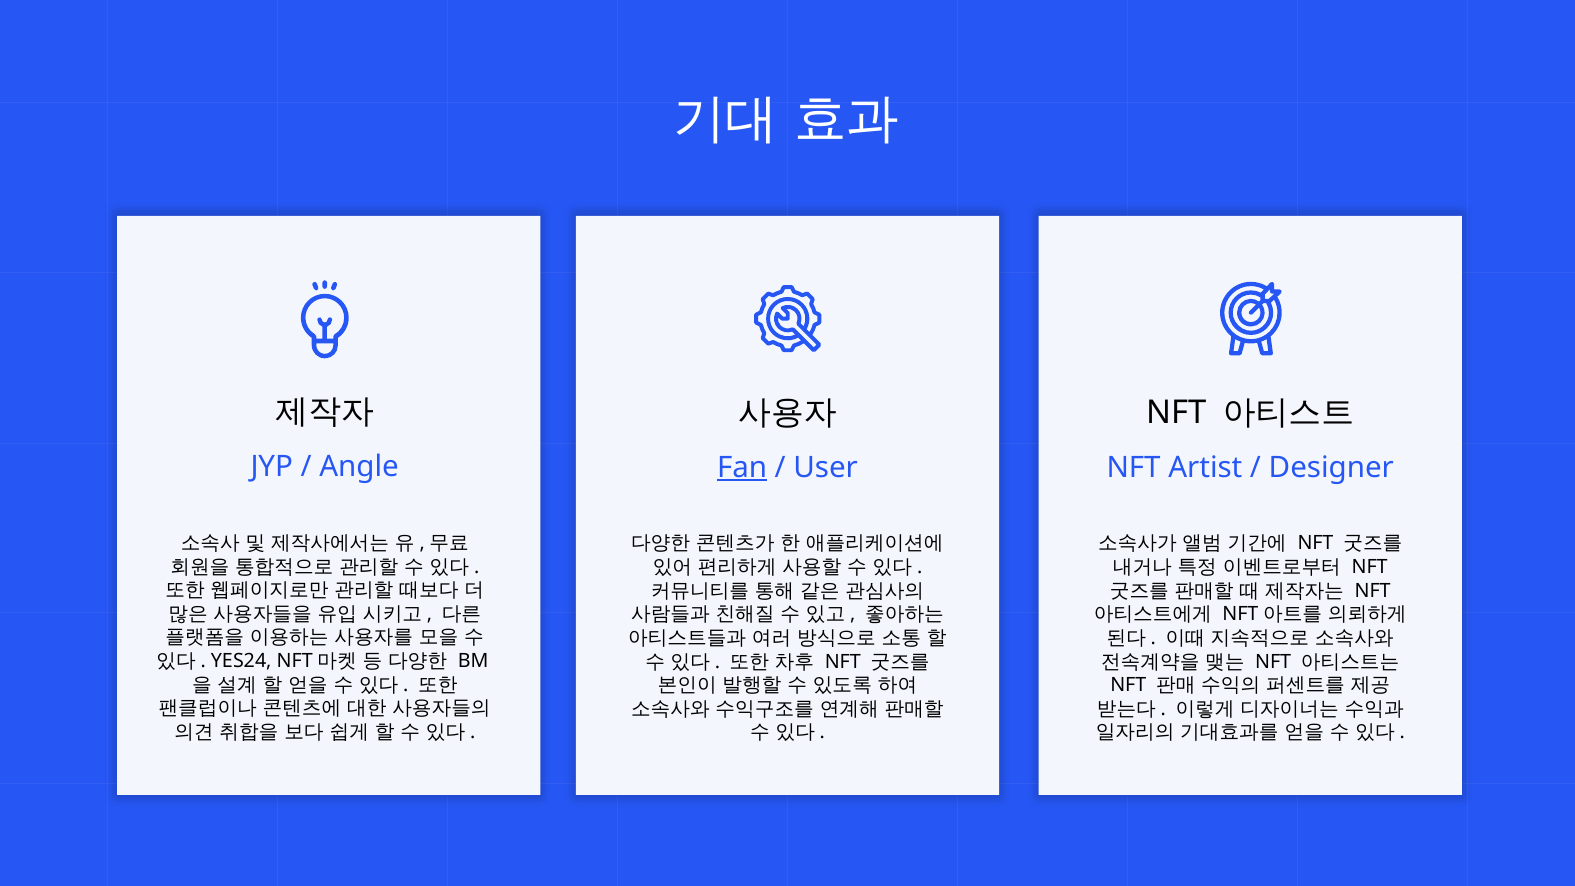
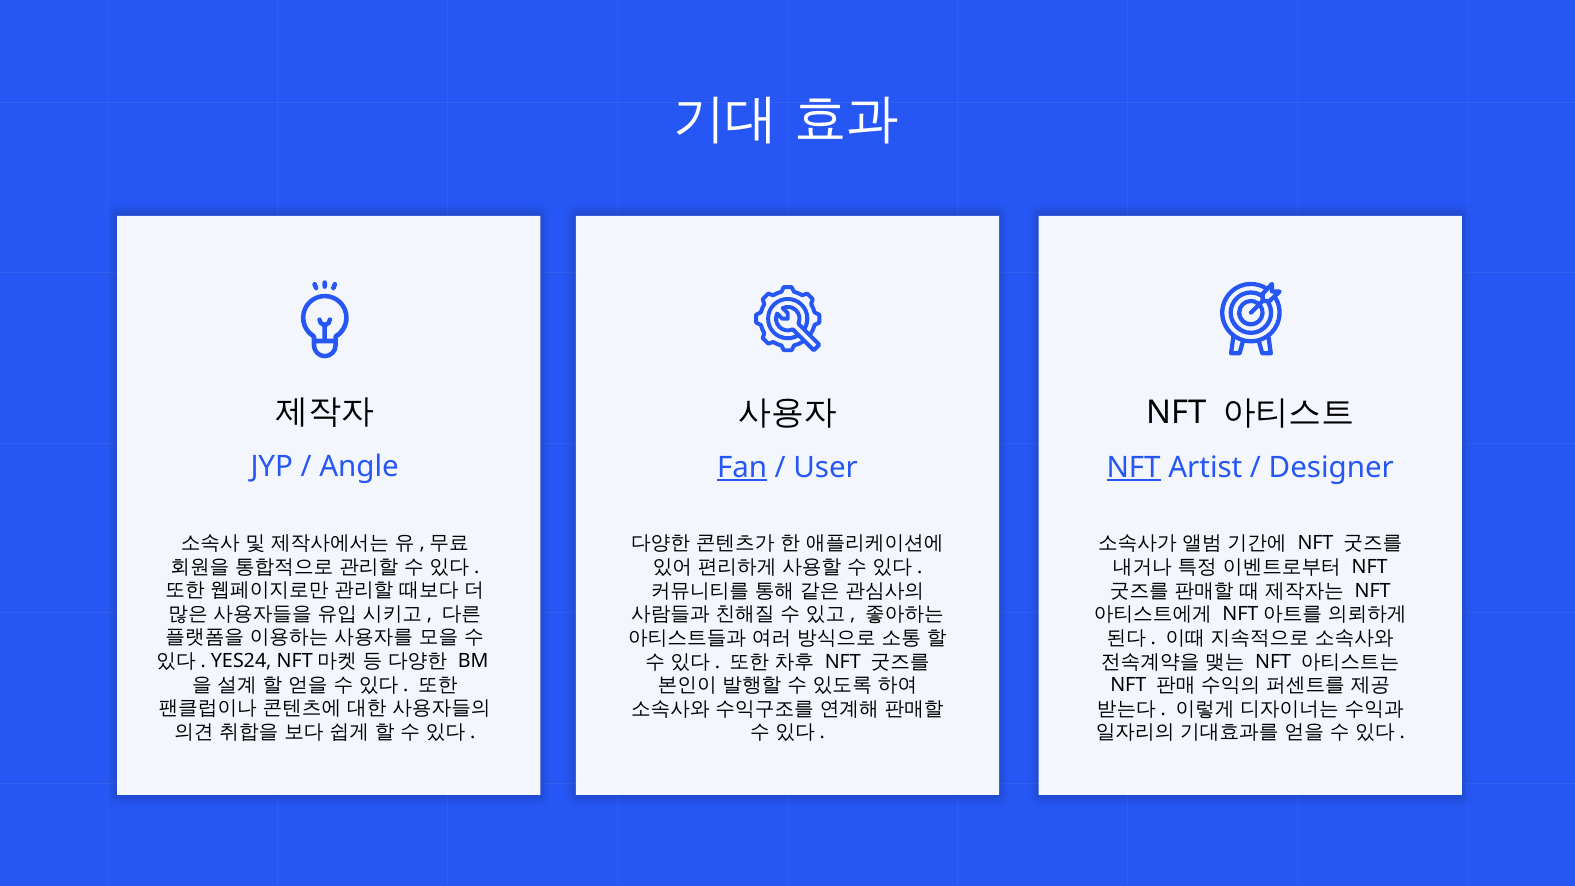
NFT underline: none -> present (1134, 468)
